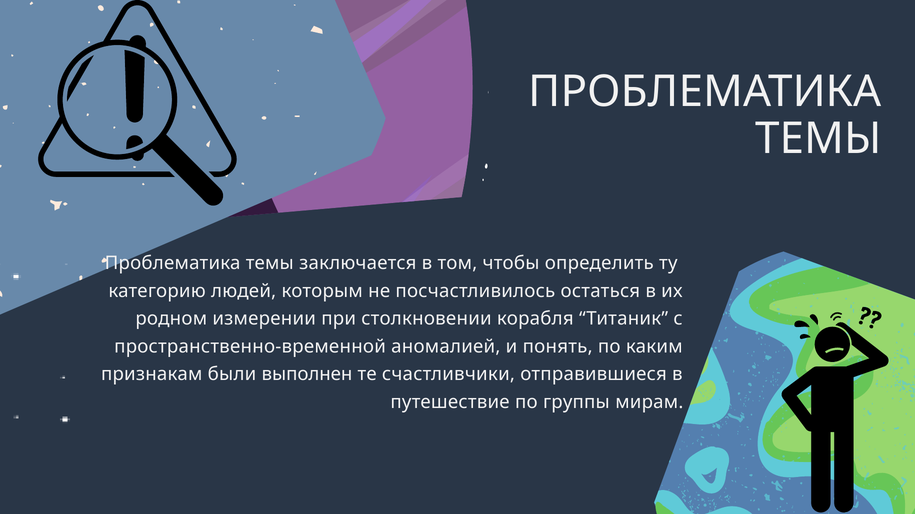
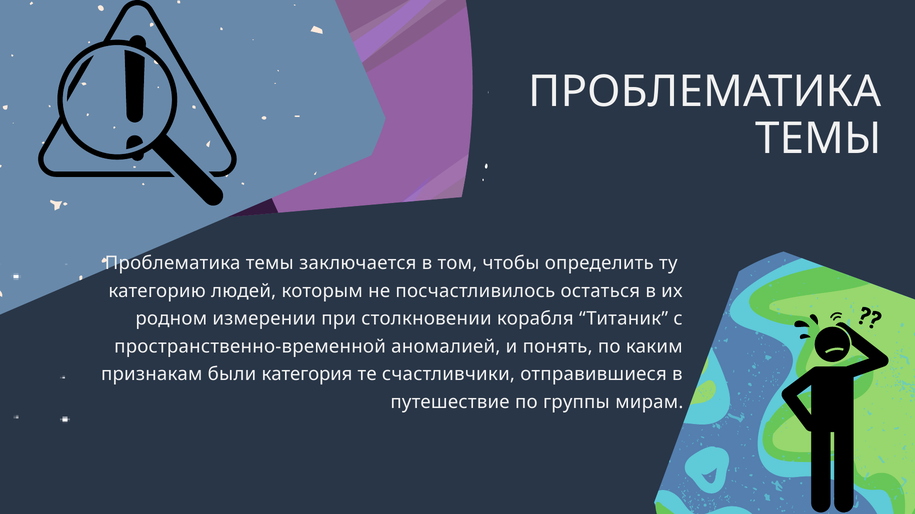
выполнен: выполнен -> категория (307, 375)
